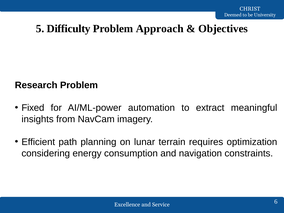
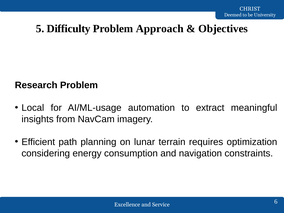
Fixed: Fixed -> Local (33, 108)
AI/ML-power: AI/ML-power -> AI/ML-usage (95, 108)
